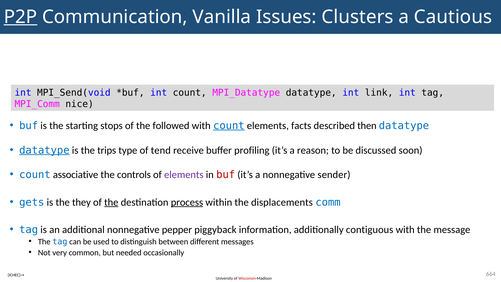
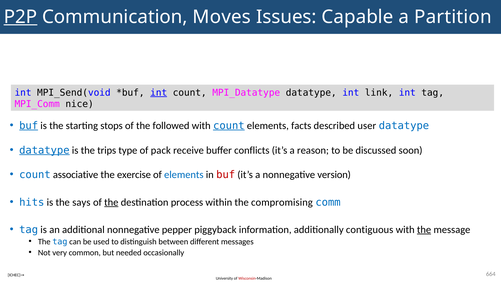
Vanilla: Vanilla -> Moves (222, 17)
Clusters: Clusters -> Capable (358, 17)
Cautious: Cautious -> Partition (453, 17)
int underline: none -> present (159, 93)
buf underline: none -> present (29, 126)
then: then -> user (367, 126)
tend: tend -> pack (161, 150)
profiling: profiling -> conflicts (252, 150)
controls: controls -> exercise (134, 175)
elements colour: purple -> blue (184, 175)
sender: sender -> version (334, 175)
gets: gets -> hits (32, 202)
they: they -> says (81, 202)
process underline: present -> none (187, 202)
displacements: displacements -> compromising (282, 202)
the underline: none -> present (424, 229)
